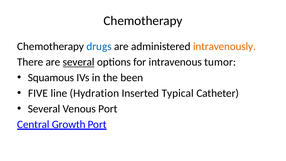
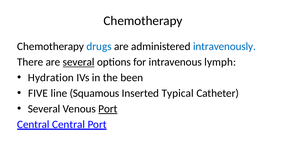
intravenously colour: orange -> blue (224, 46)
tumor: tumor -> lymph (220, 62)
Squamous: Squamous -> Hydration (51, 78)
Hydration: Hydration -> Squamous (94, 93)
Port underline: none -> present (108, 109)
Central Growth: Growth -> Central (69, 124)
